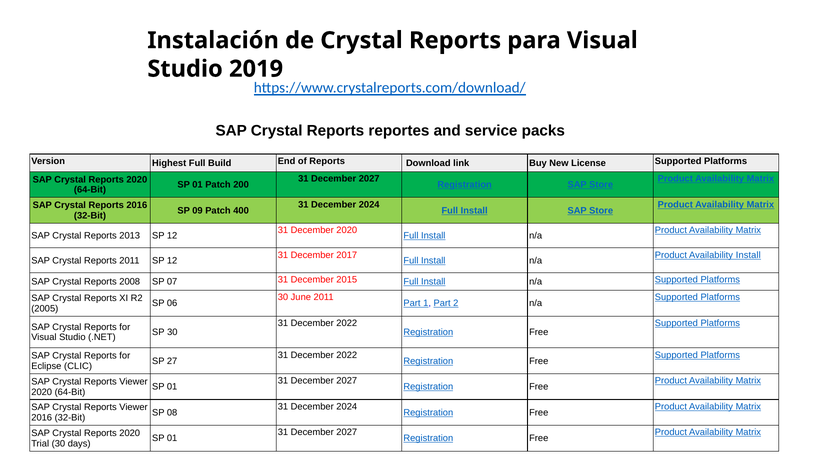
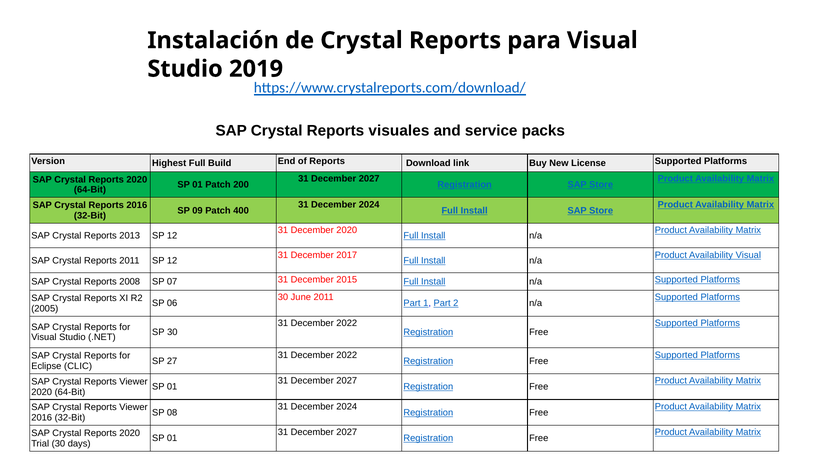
reportes: reportes -> visuales (399, 131)
Availability Install: Install -> Visual (748, 255)
